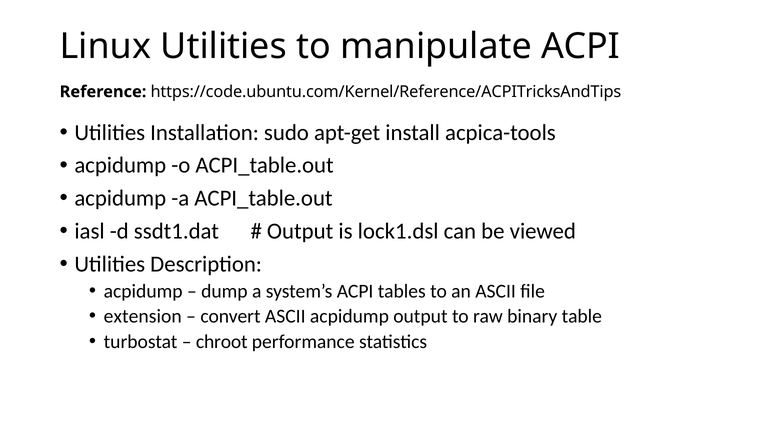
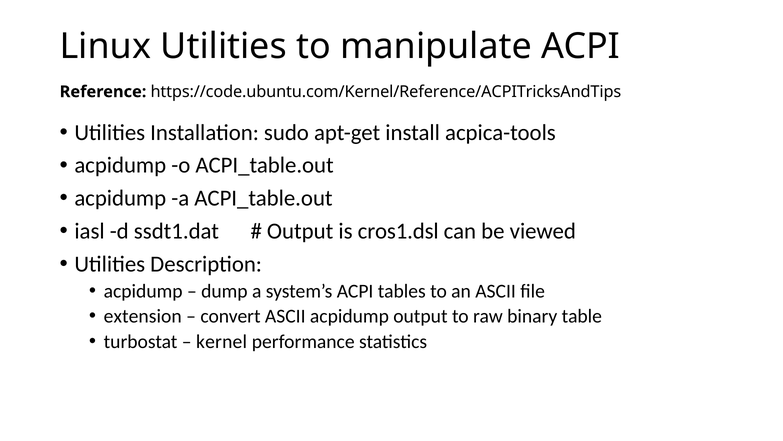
lock1.dsl: lock1.dsl -> cros1.dsl (398, 231)
chroot: chroot -> kernel (222, 341)
